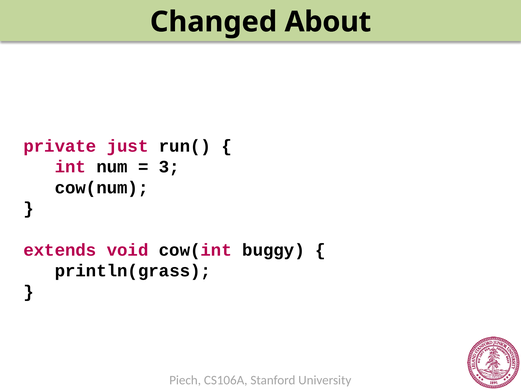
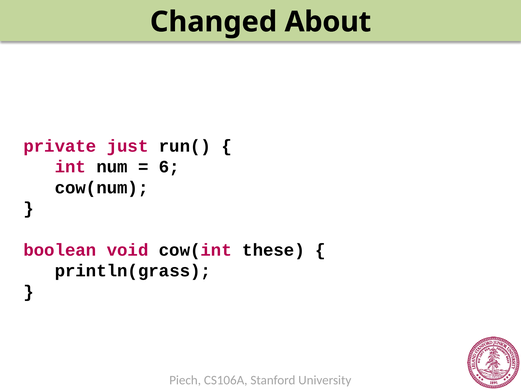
3: 3 -> 6 (169, 167)
extends: extends -> boolean (60, 251)
buggy: buggy -> these (274, 251)
